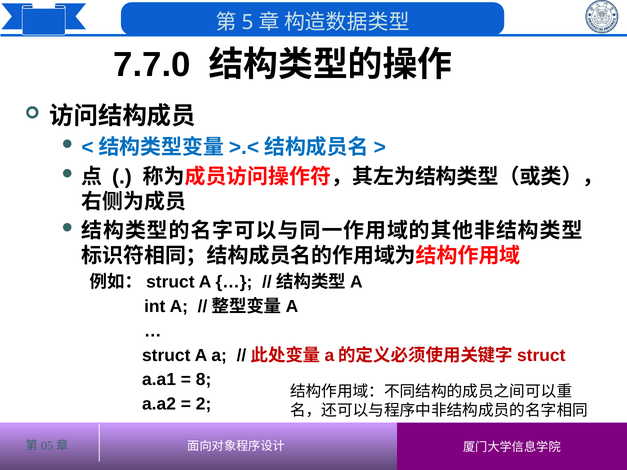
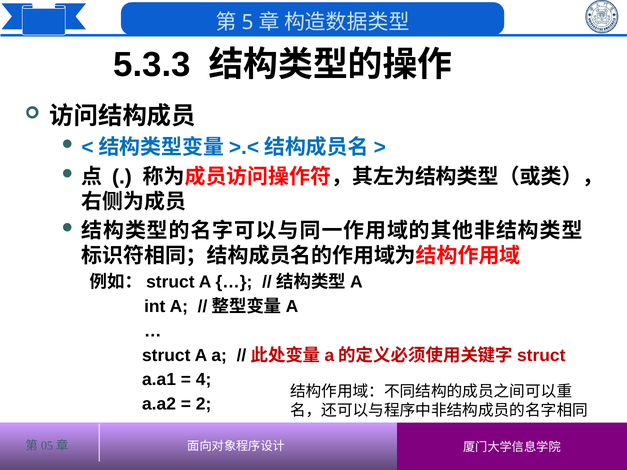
7.7.0: 7.7.0 -> 5.3.3 (152, 65)
8: 8 -> 4 (204, 380)
